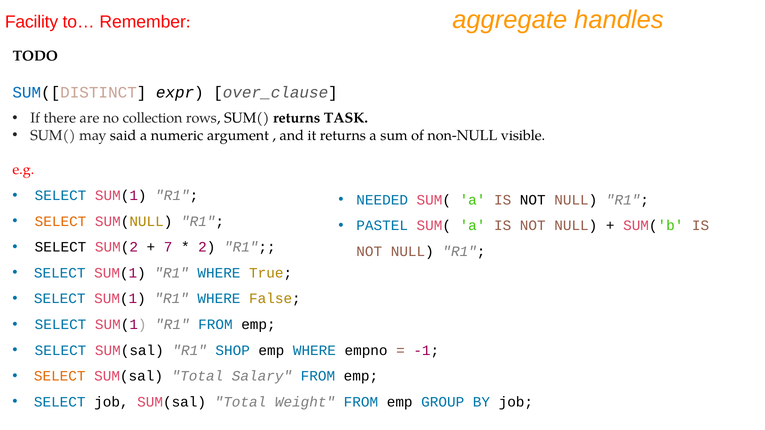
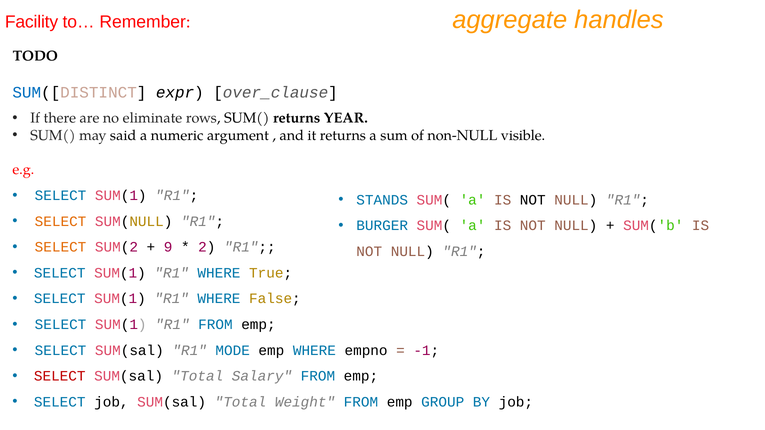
collection: collection -> eliminate (152, 118)
TASK: TASK -> YEAR (346, 118)
NEEDED: NEEDED -> STANDS (382, 200)
PASTEL: PASTEL -> BURGER (382, 226)
SELECT colour: black -> orange (61, 247)
7: 7 -> 9 (168, 247)
SHOP: SHOP -> MODE (233, 351)
SELECT colour: orange -> red (60, 376)
